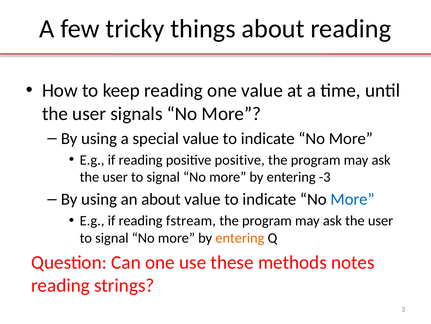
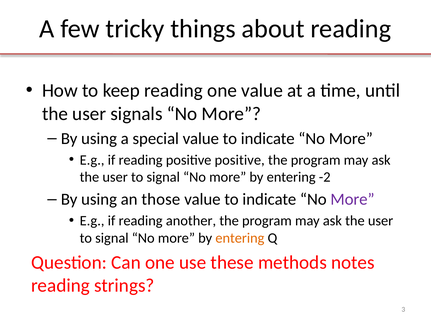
-3: -3 -> -2 (325, 177)
an about: about -> those (161, 199)
More colour: blue -> purple (352, 199)
fstream: fstream -> another (191, 220)
